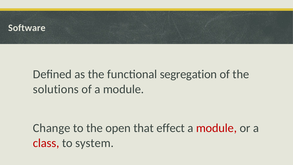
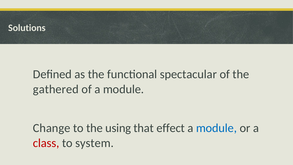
Software: Software -> Solutions (27, 28)
segregation: segregation -> spectacular (188, 74)
solutions: solutions -> gathered (56, 89)
open: open -> using (118, 128)
module colour: red -> blue (216, 128)
